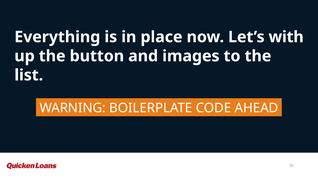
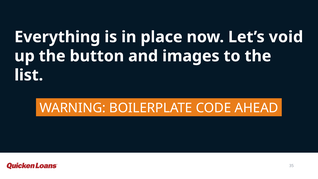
with: with -> void (286, 37)
